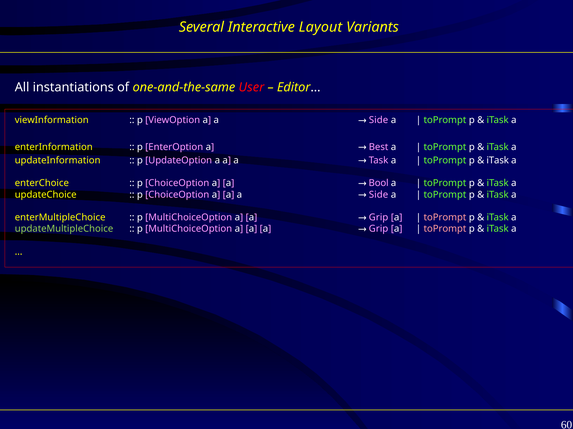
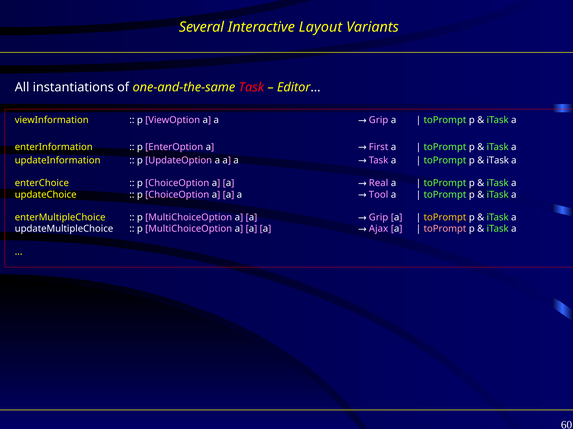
one-and-the-same User: User -> Task (251, 87)
Side: Side -> Grip (379, 120)
Best: Best -> First (379, 147)
Bool: Bool -> Real (379, 183)
Side: Side -> Tool (379, 195)
toPrompt colour: pink -> yellow (445, 218)
updateMultipleChoice colour: light green -> white (64, 229)
Grip: Grip -> Ajax (379, 229)
